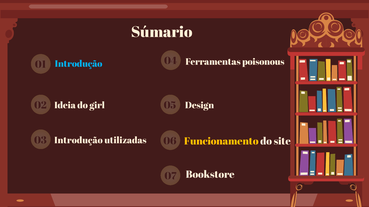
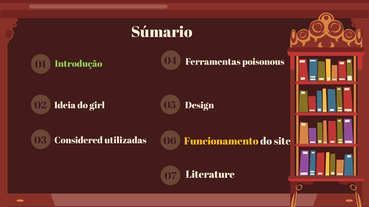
Introdução colour: light blue -> light green (79, 64)
03 Introdução: Introdução -> Considered (79, 141)
Bookstore: Bookstore -> Literature (210, 175)
